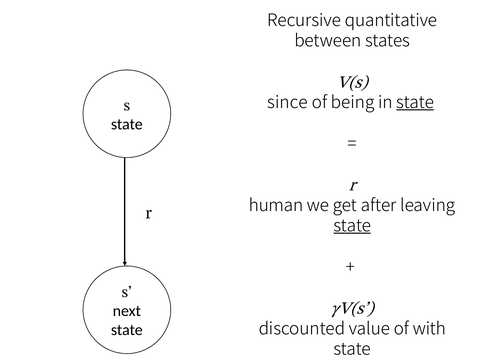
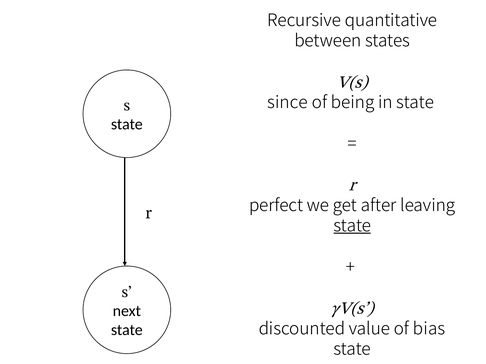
state underline: present -> none (415, 103)
human: human -> perfect (276, 206)
with: with -> bias (429, 329)
